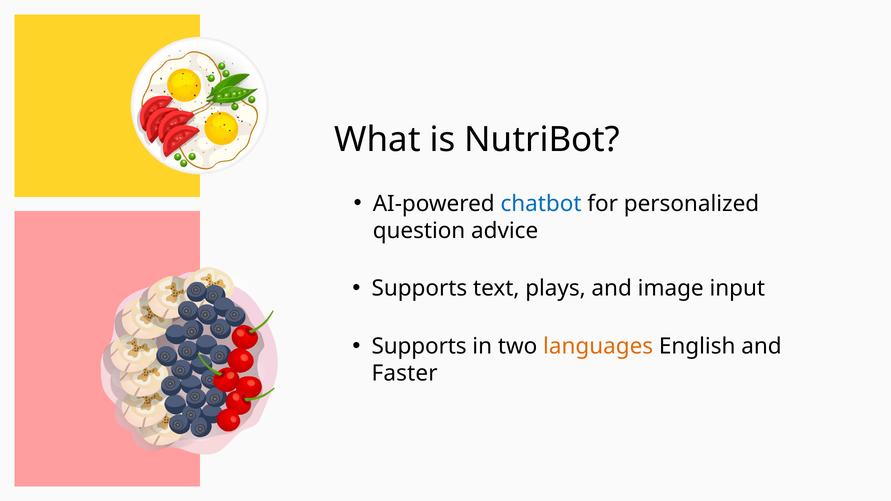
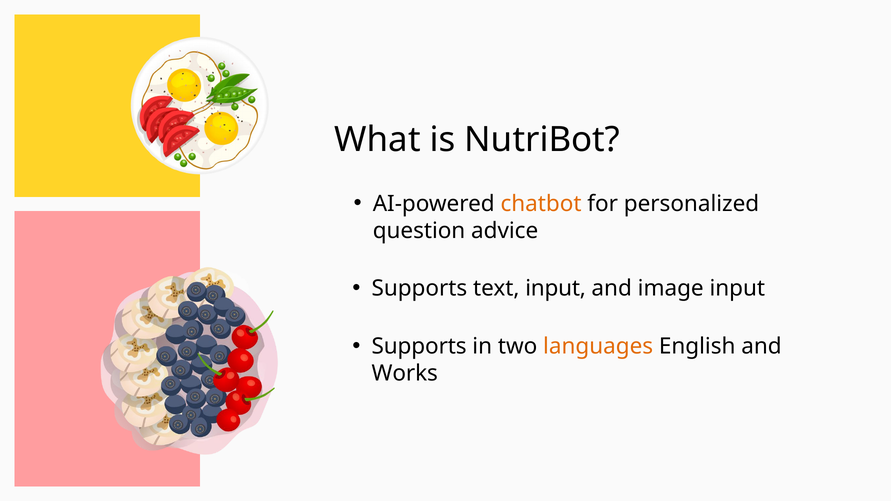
chatbot colour: blue -> orange (541, 204)
text plays: plays -> input (556, 289)
Faster: Faster -> Works (405, 374)
